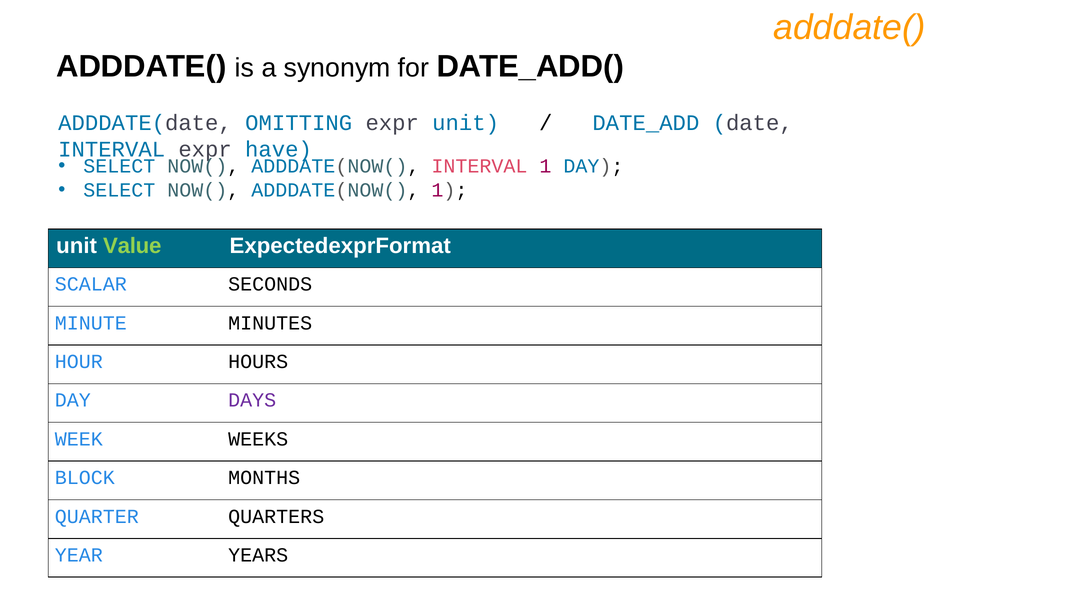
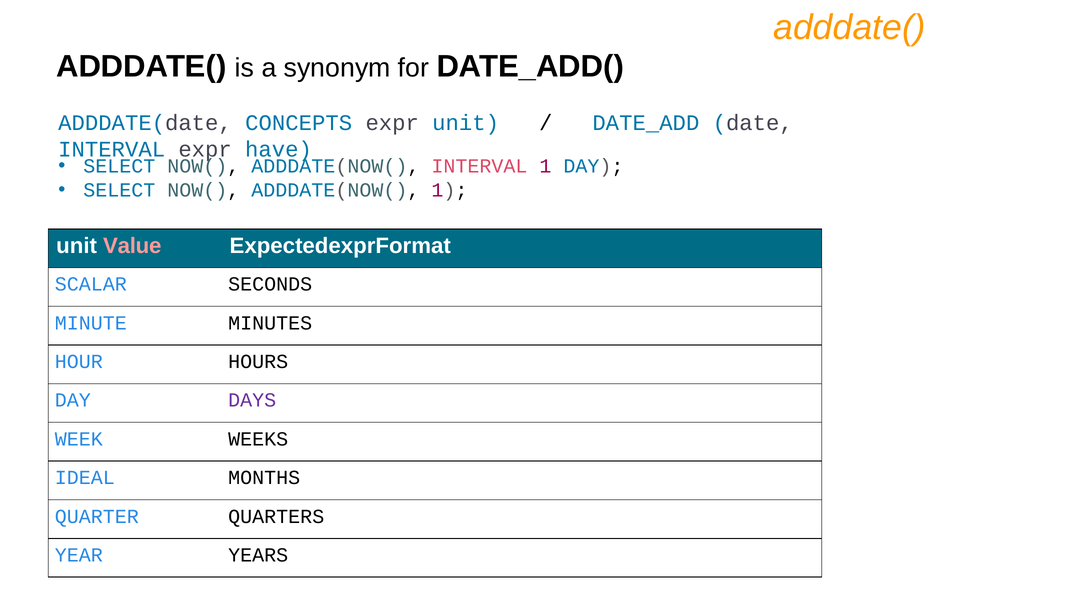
OMITTING: OMITTING -> CONCEPTS (299, 123)
Value colour: light green -> pink (132, 246)
BLOCK: BLOCK -> IDEAL (85, 478)
